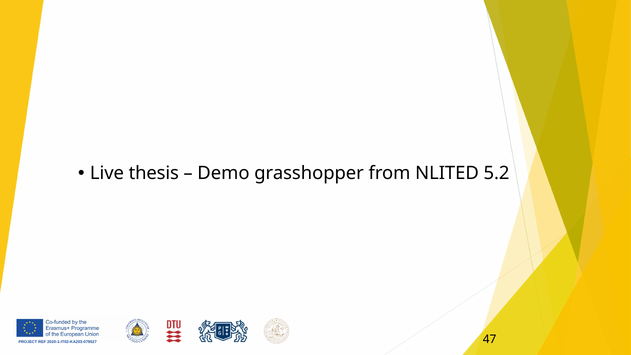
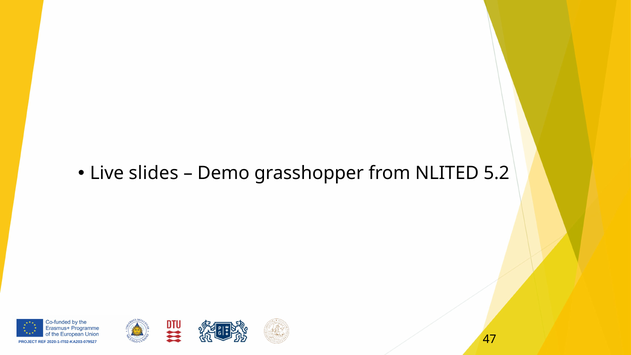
thesis: thesis -> slides (154, 173)
